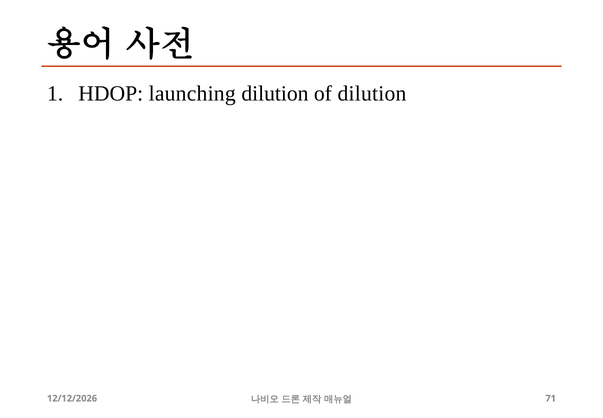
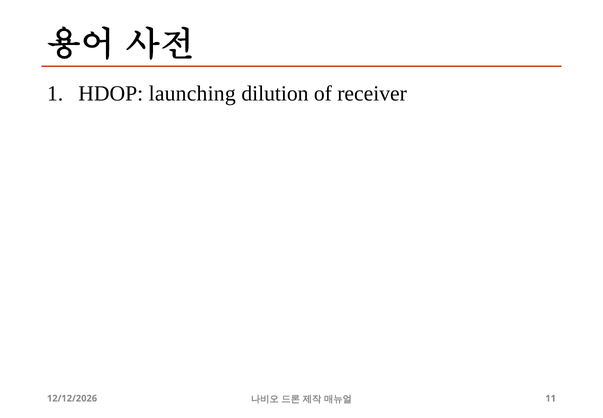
of dilution: dilution -> receiver (372, 94)
71: 71 -> 11 (551, 398)
